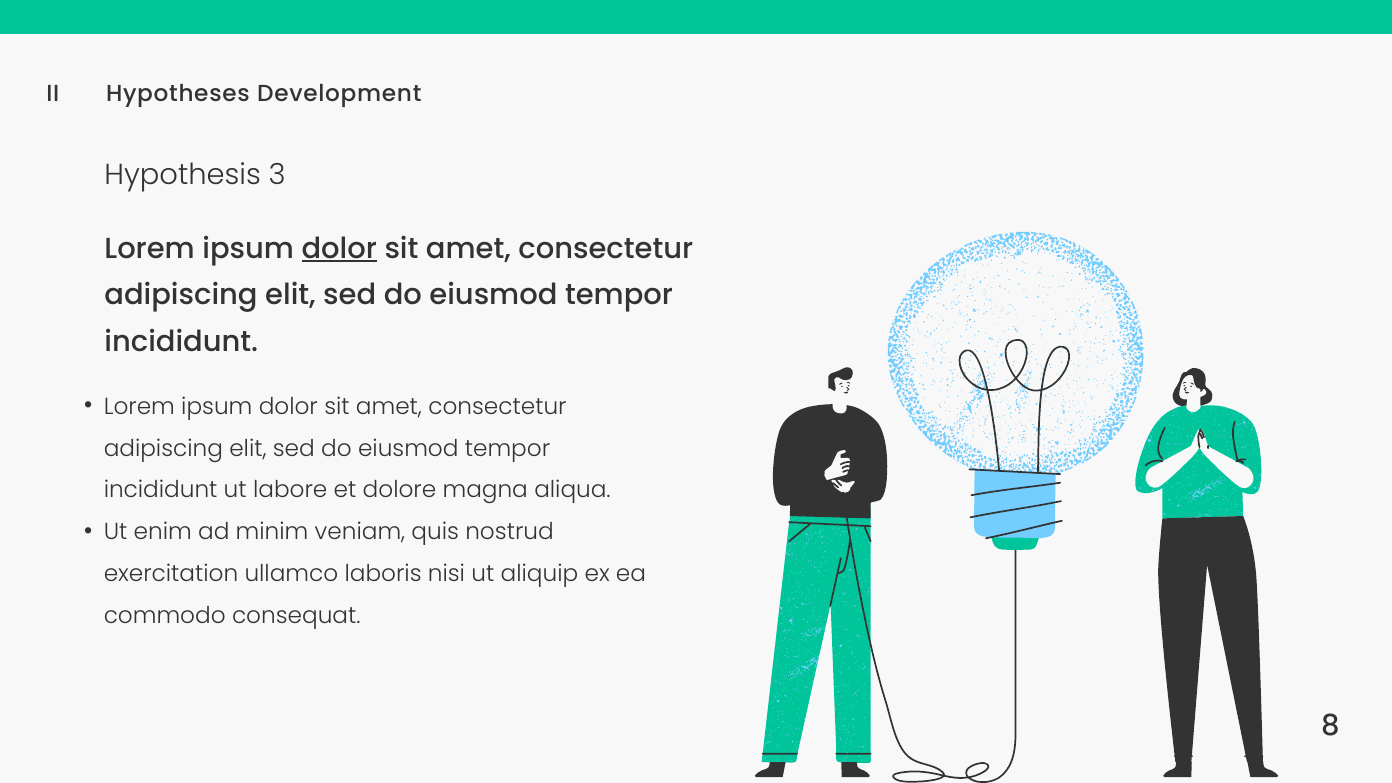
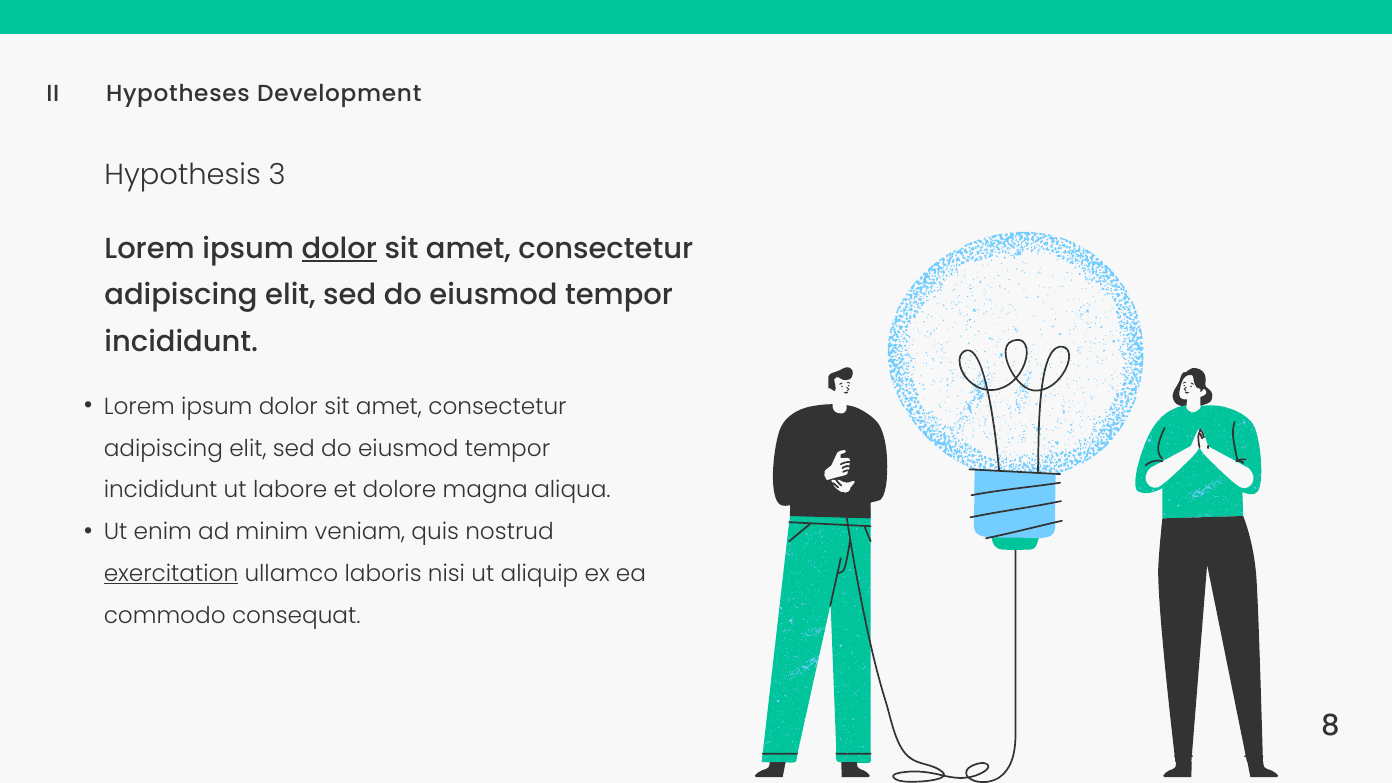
exercitation underline: none -> present (171, 574)
